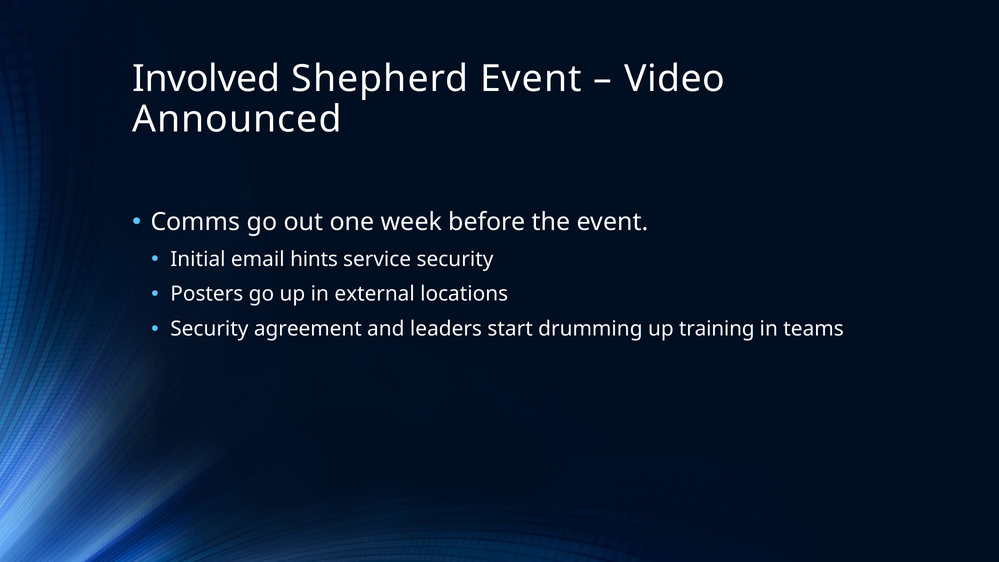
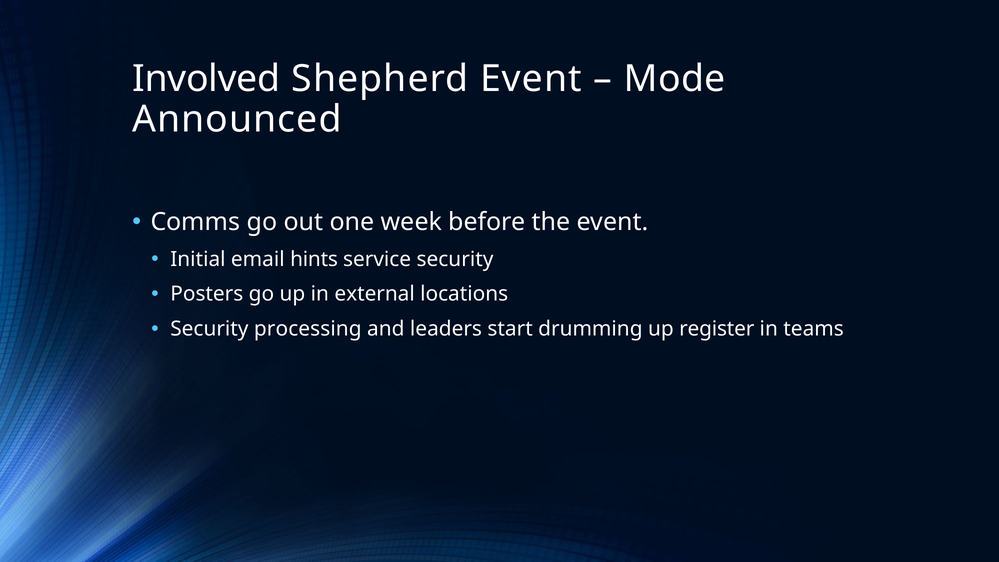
Video: Video -> Mode (675, 79)
agreement: agreement -> processing (308, 329)
training: training -> register (717, 329)
